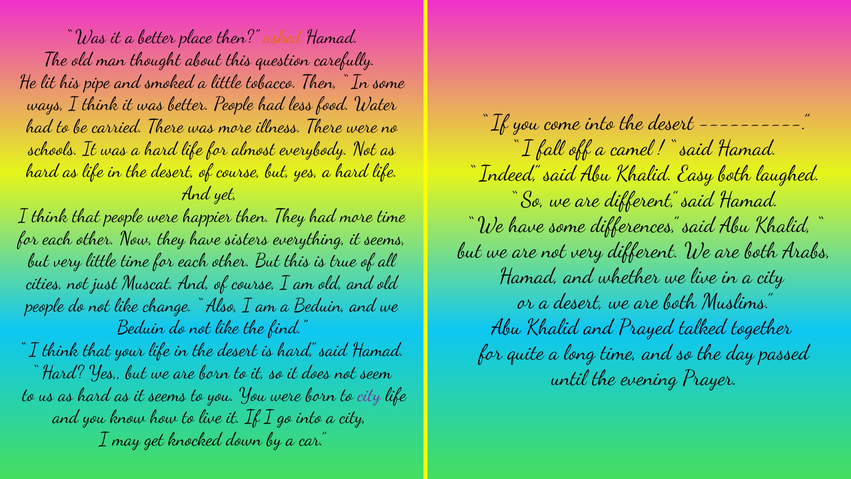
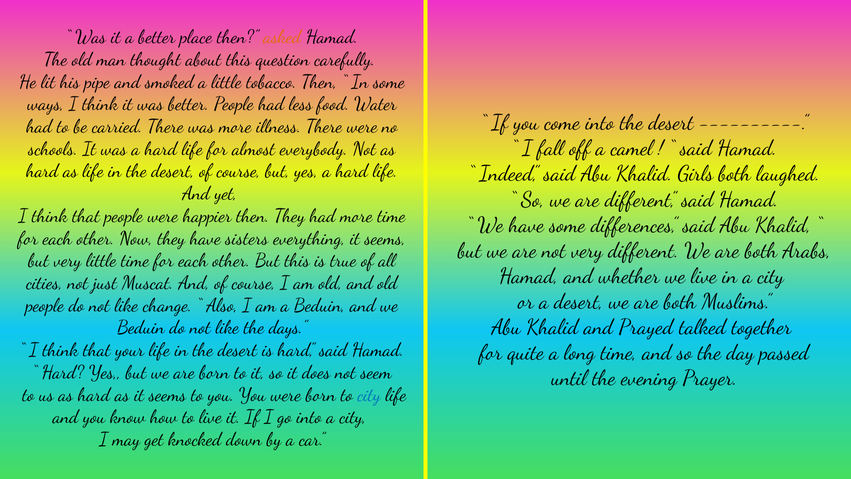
Easy: Easy -> Girls (696, 173)
find: find -> days (288, 327)
city colour: purple -> blue (369, 394)
